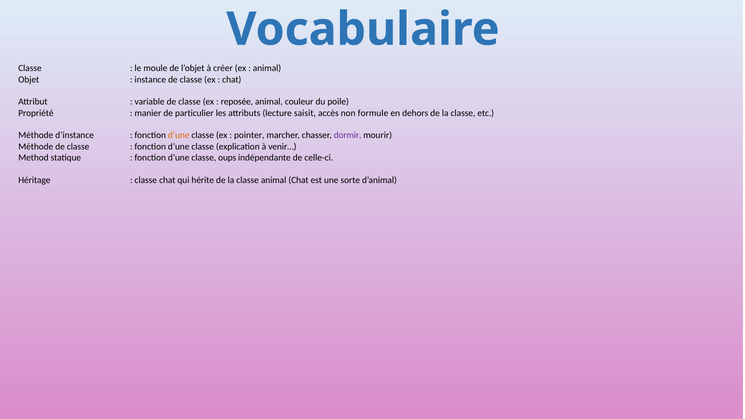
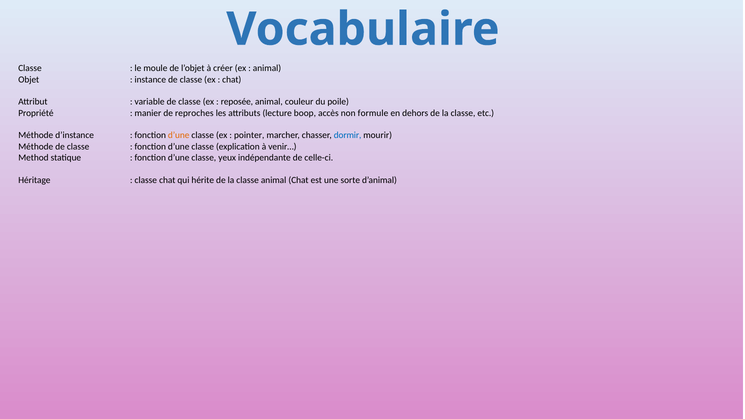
particulier: particulier -> reproches (194, 113)
saisit: saisit -> boop (305, 113)
dormir colour: purple -> blue (348, 135)
oups: oups -> yeux (227, 158)
